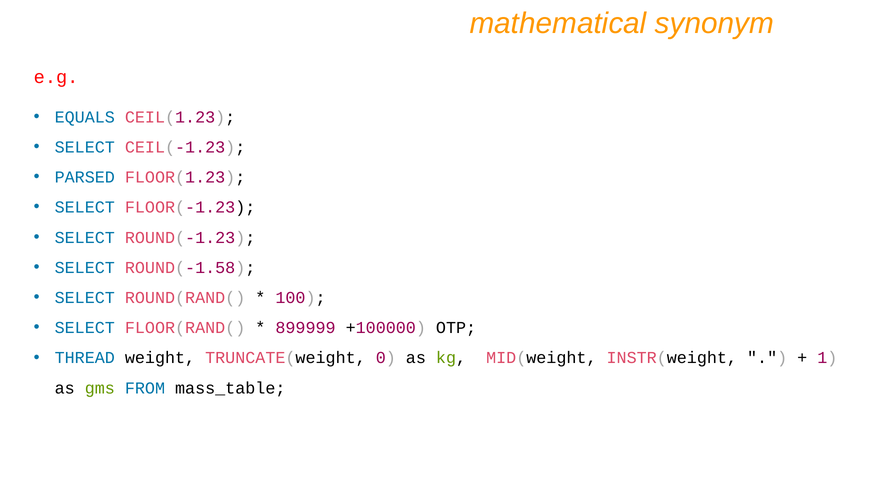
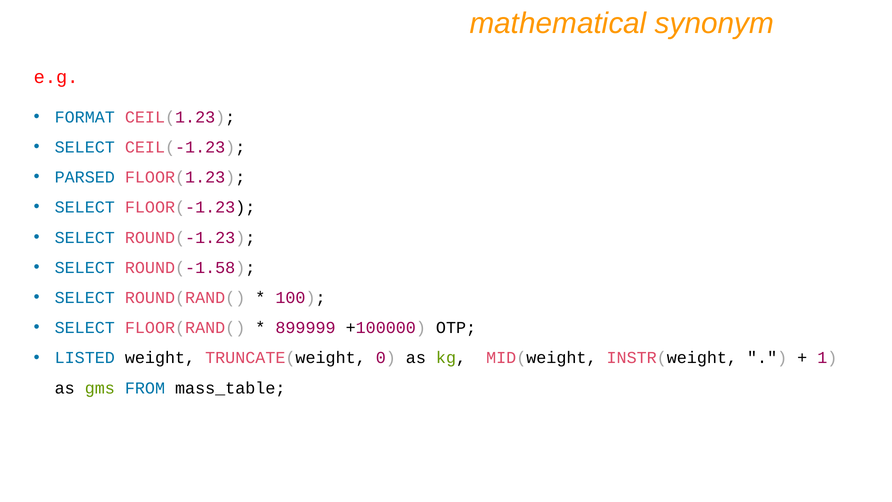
EQUALS: EQUALS -> FORMAT (85, 117)
THREAD: THREAD -> LISTED (85, 358)
